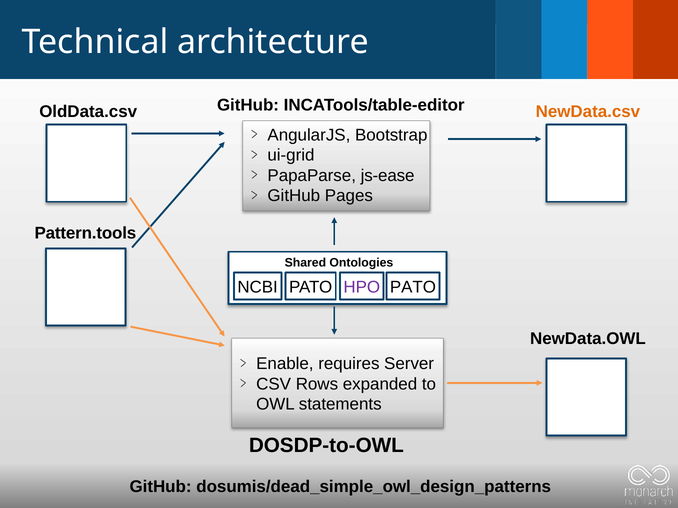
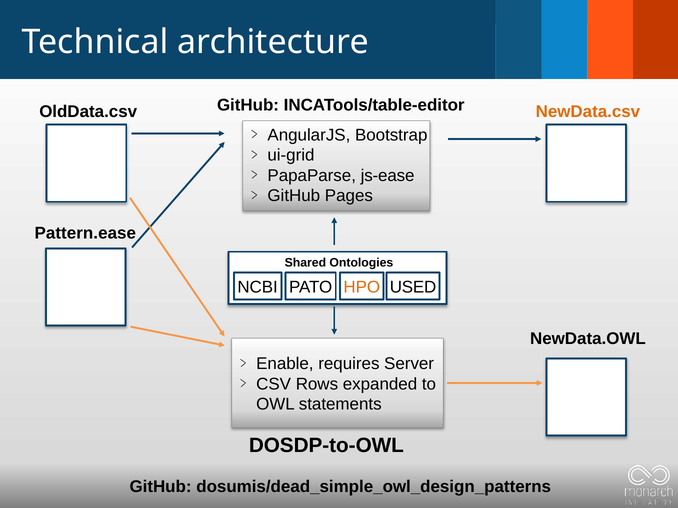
Pattern.tools: Pattern.tools -> Pattern.ease (85, 233)
HPO colour: purple -> orange (362, 288)
PATO: PATO -> USED (413, 288)
